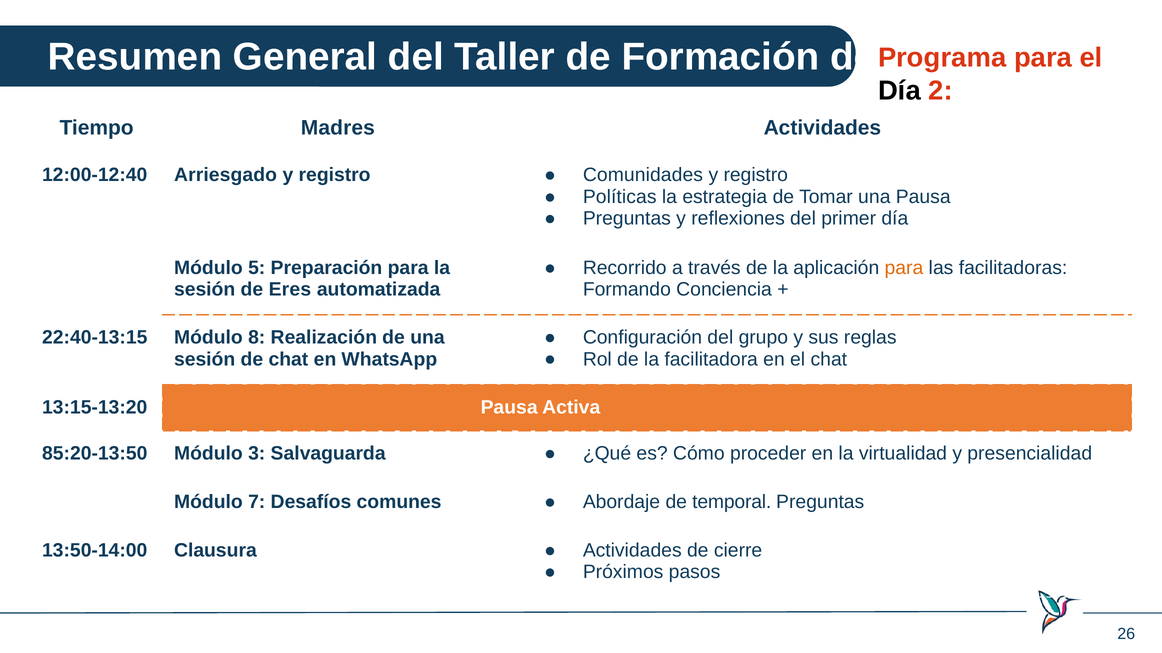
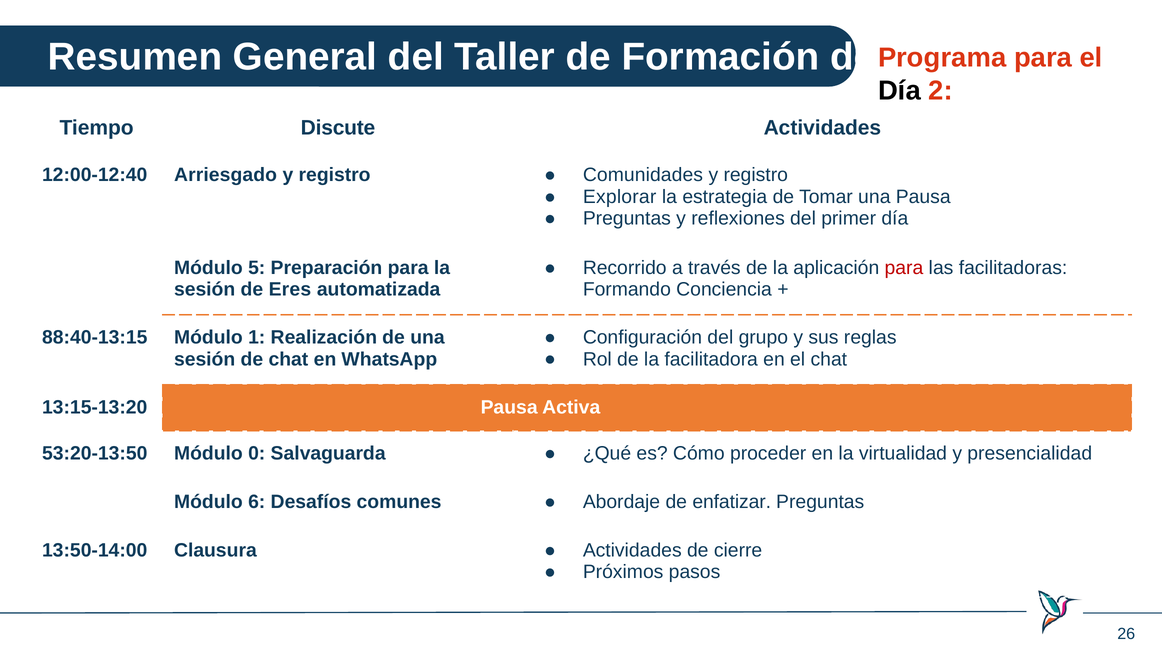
Madres: Madres -> Discute (338, 128)
Políticas: Políticas -> Explorar (620, 197)
para colour: orange -> red (904, 268)
22:40-13:15: 22:40-13:15 -> 88:40-13:15 (95, 338)
8: 8 -> 1 (257, 338)
85:20-13:50: 85:20-13:50 -> 53:20-13:50 (95, 454)
3: 3 -> 0 (257, 454)
7: 7 -> 6 (257, 502)
temporal: temporal -> enfatizar (732, 502)
